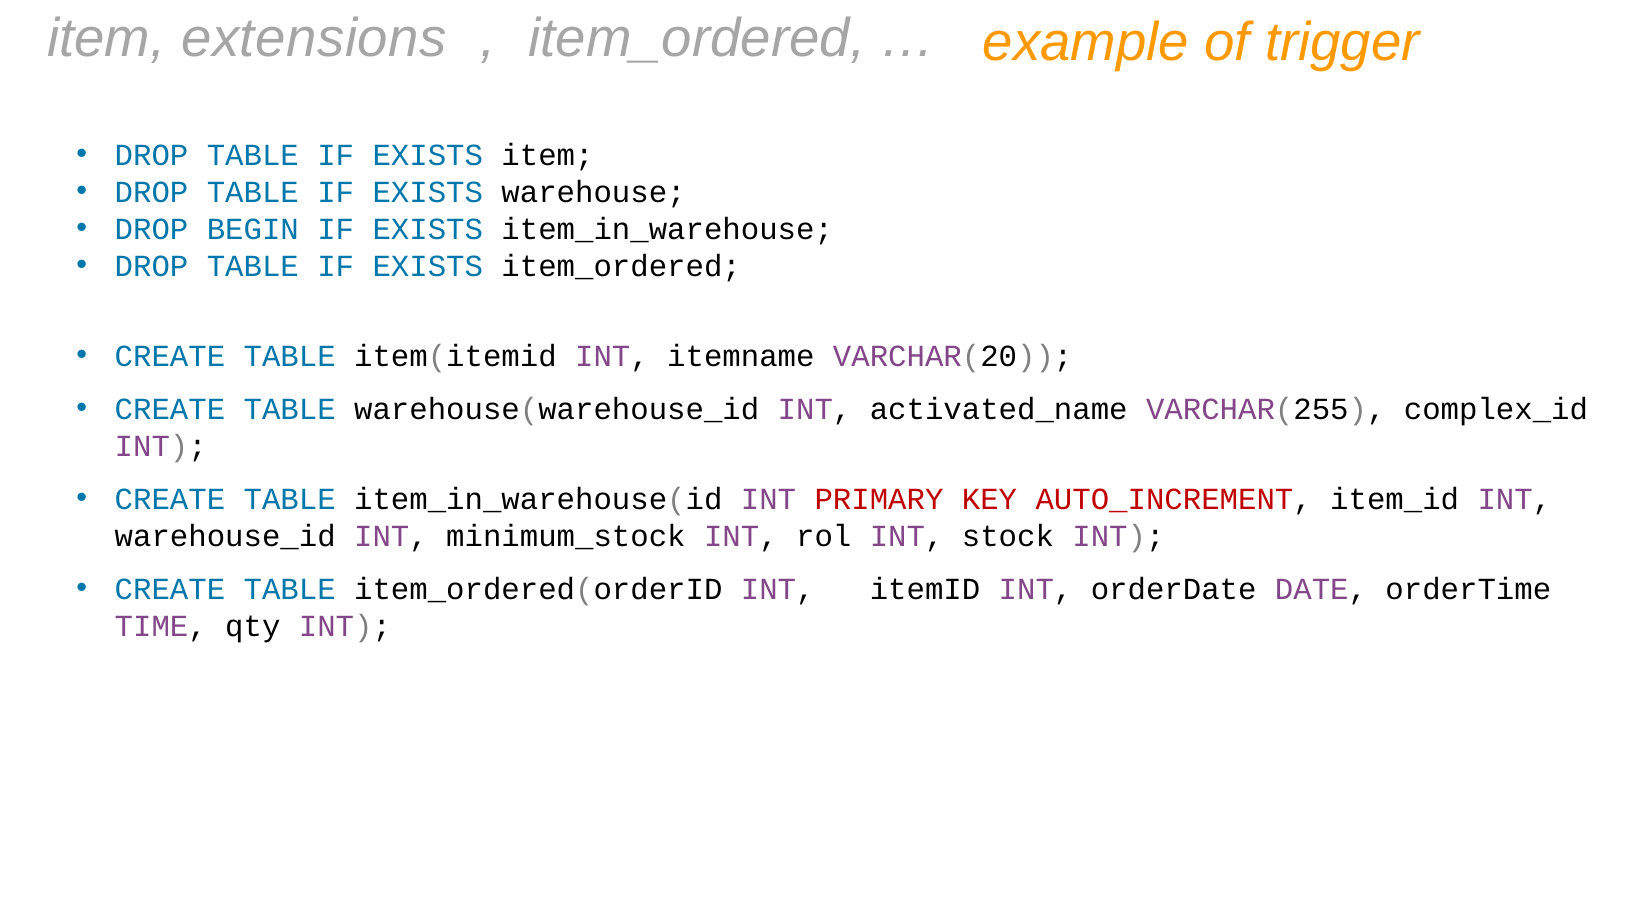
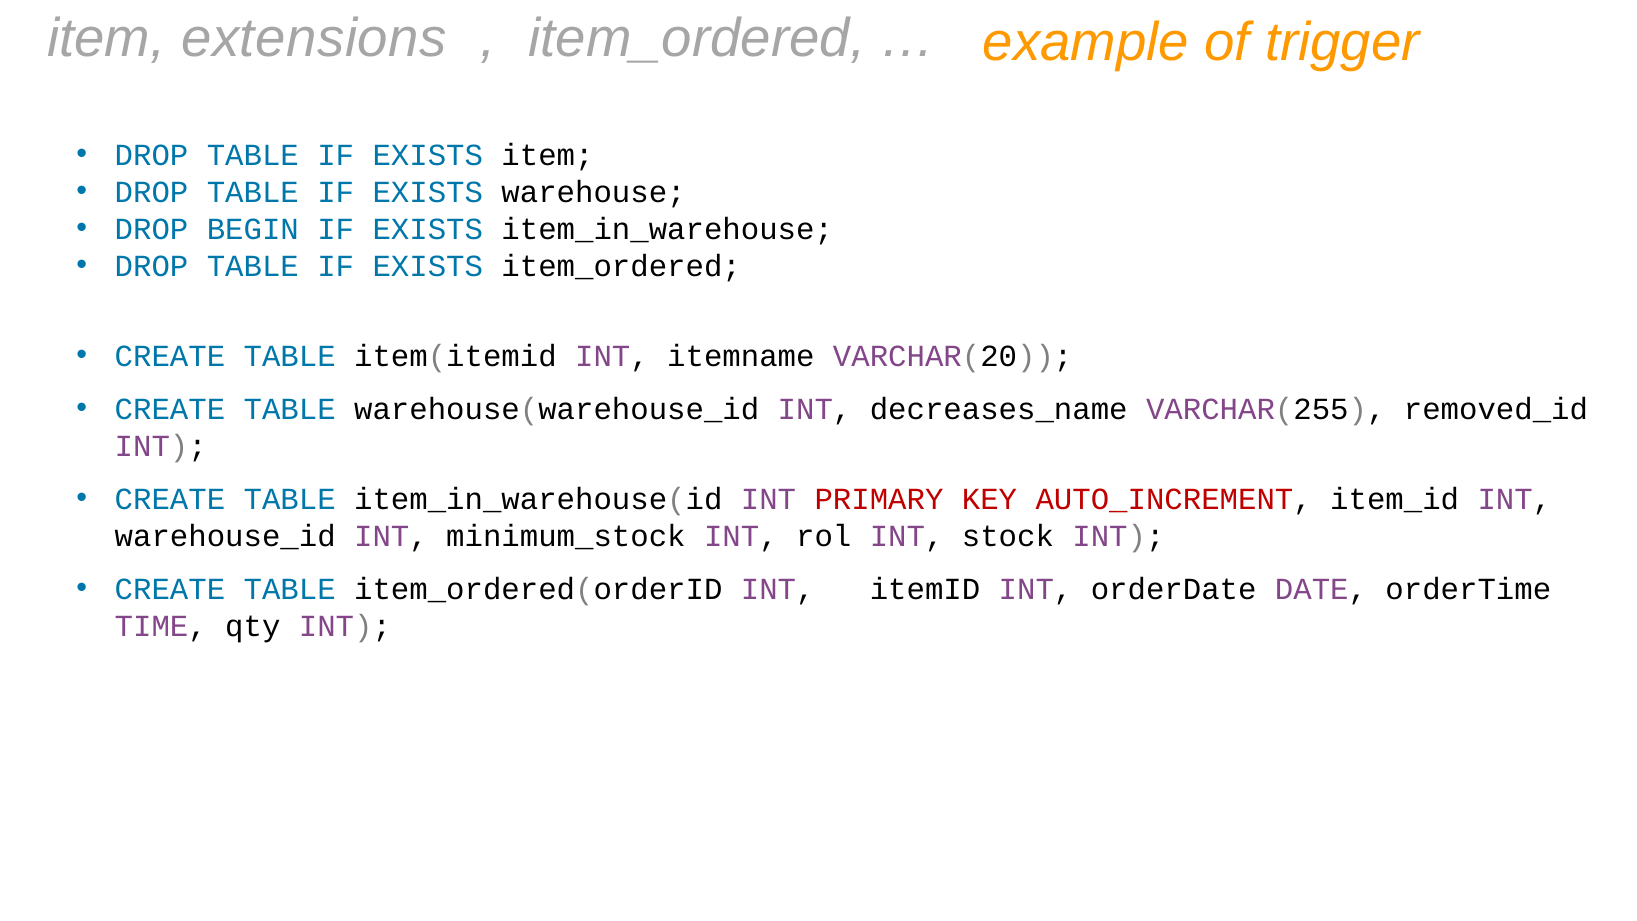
activated_name: activated_name -> decreases_name (999, 409)
complex_id: complex_id -> removed_id (1496, 409)
